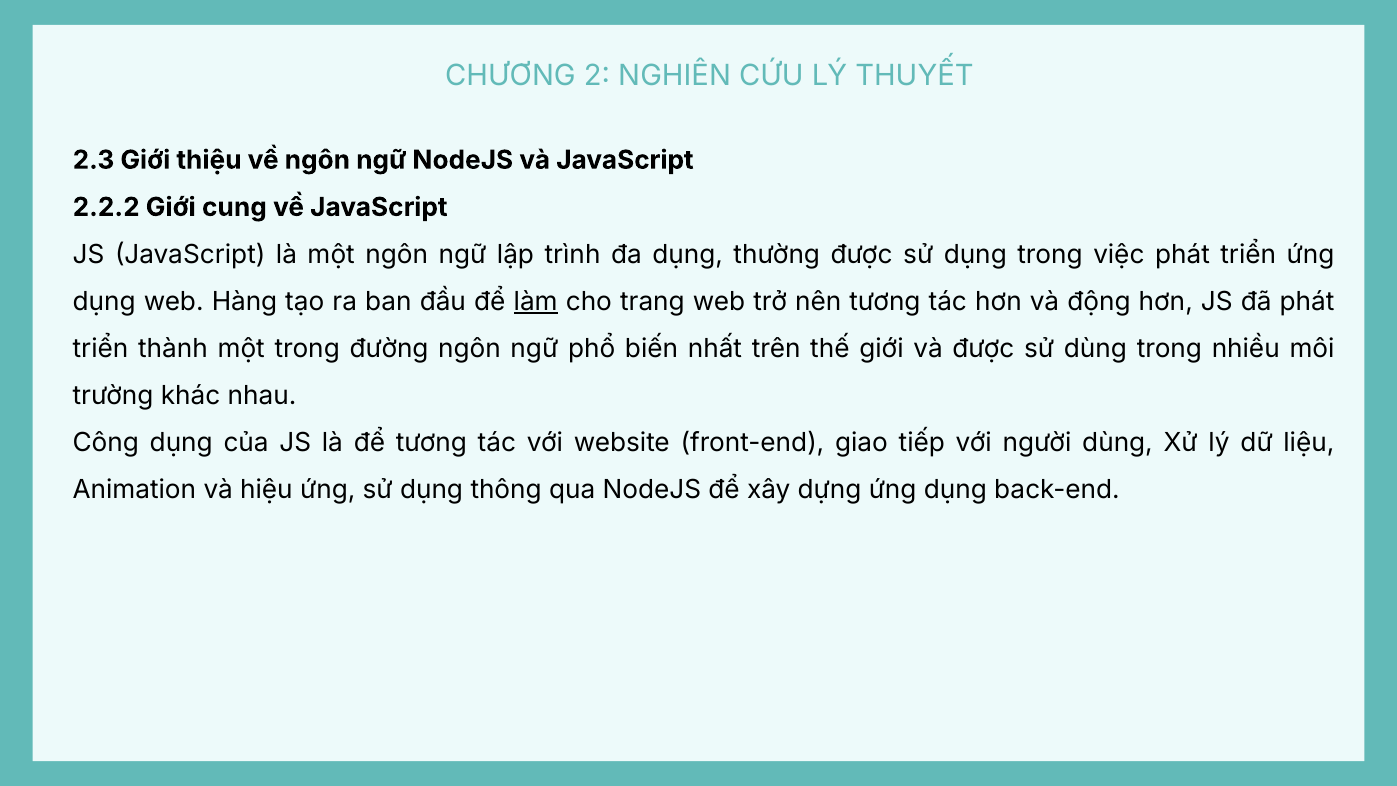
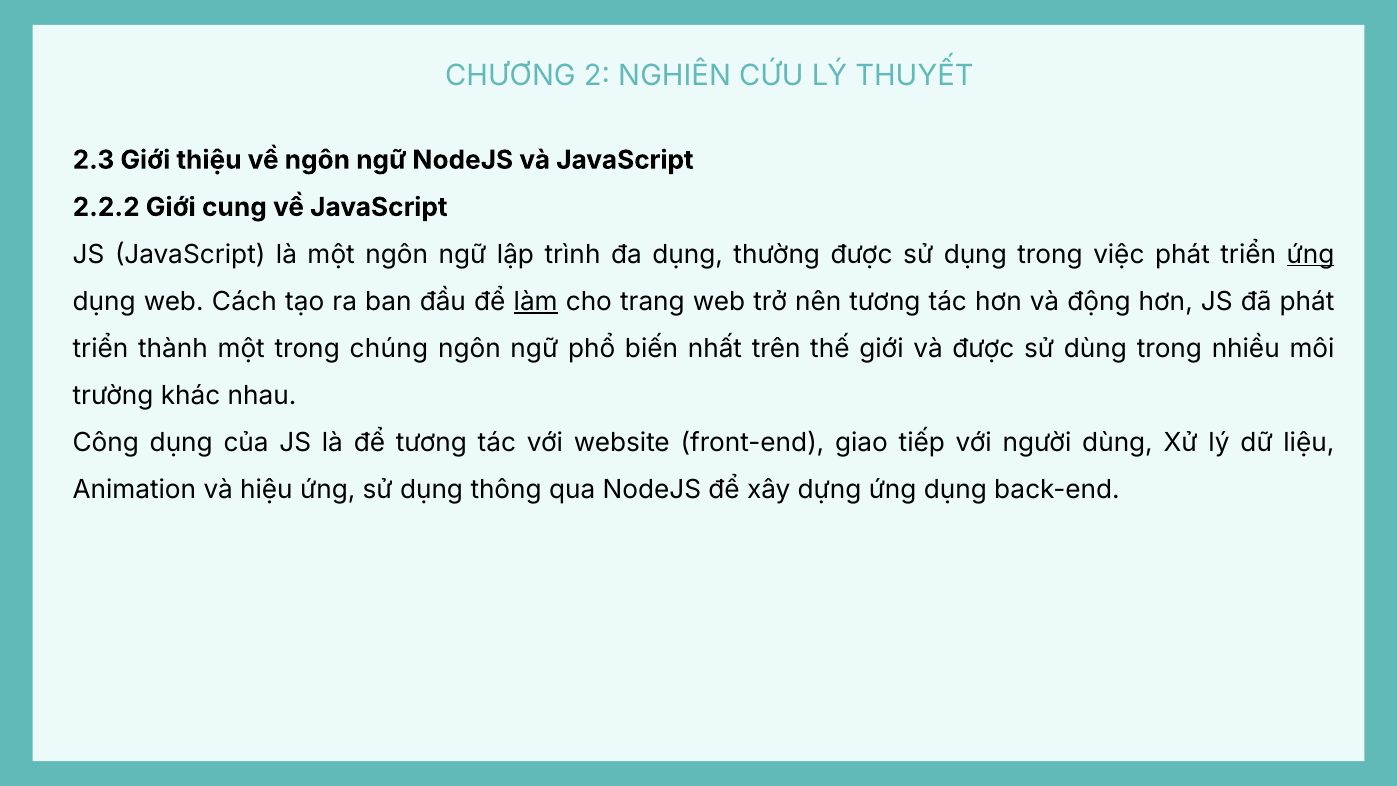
ứng underline: none -> present (1311, 254)
Hàng: Hàng -> Cách (244, 301)
đường: đường -> chúng (389, 349)
